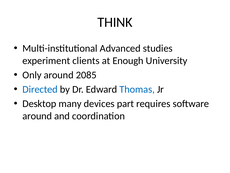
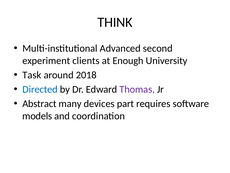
studies: studies -> second (158, 48)
Only: Only -> Task (32, 75)
2085: 2085 -> 2018 (86, 75)
Thomas colour: blue -> purple (137, 89)
Desktop: Desktop -> Abstract (39, 103)
around: around -> models (37, 116)
